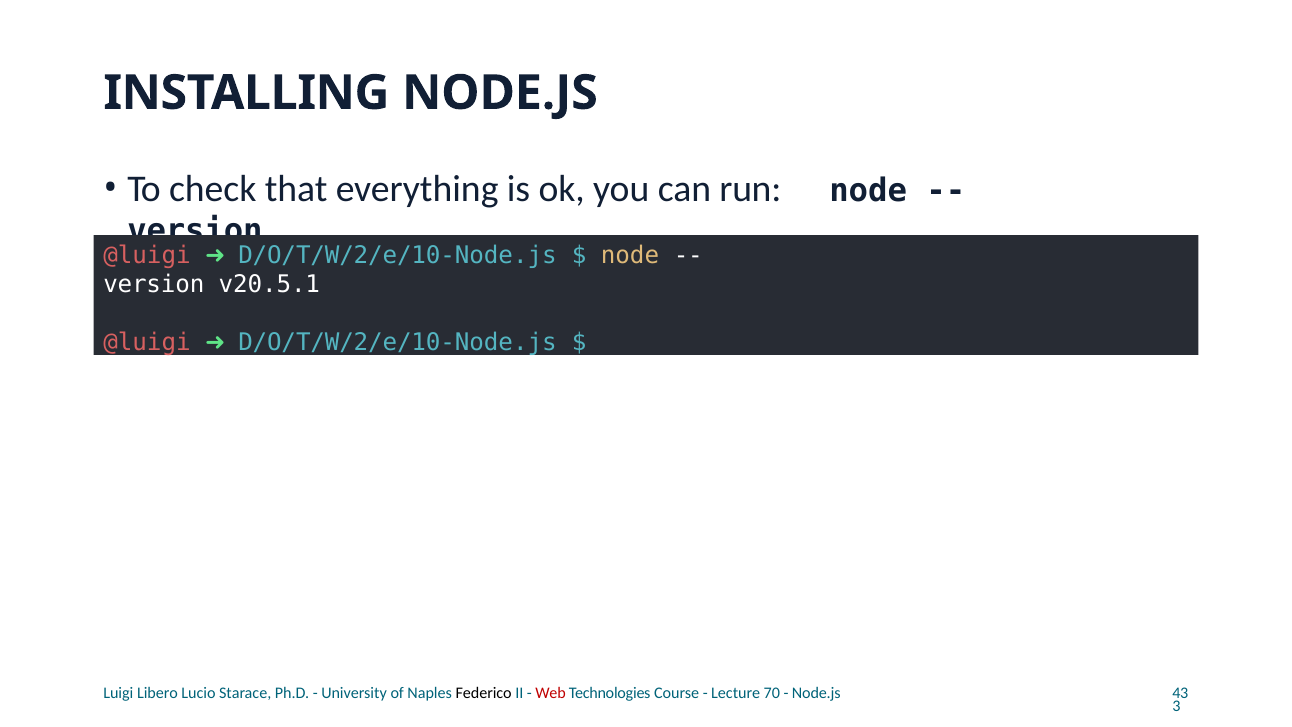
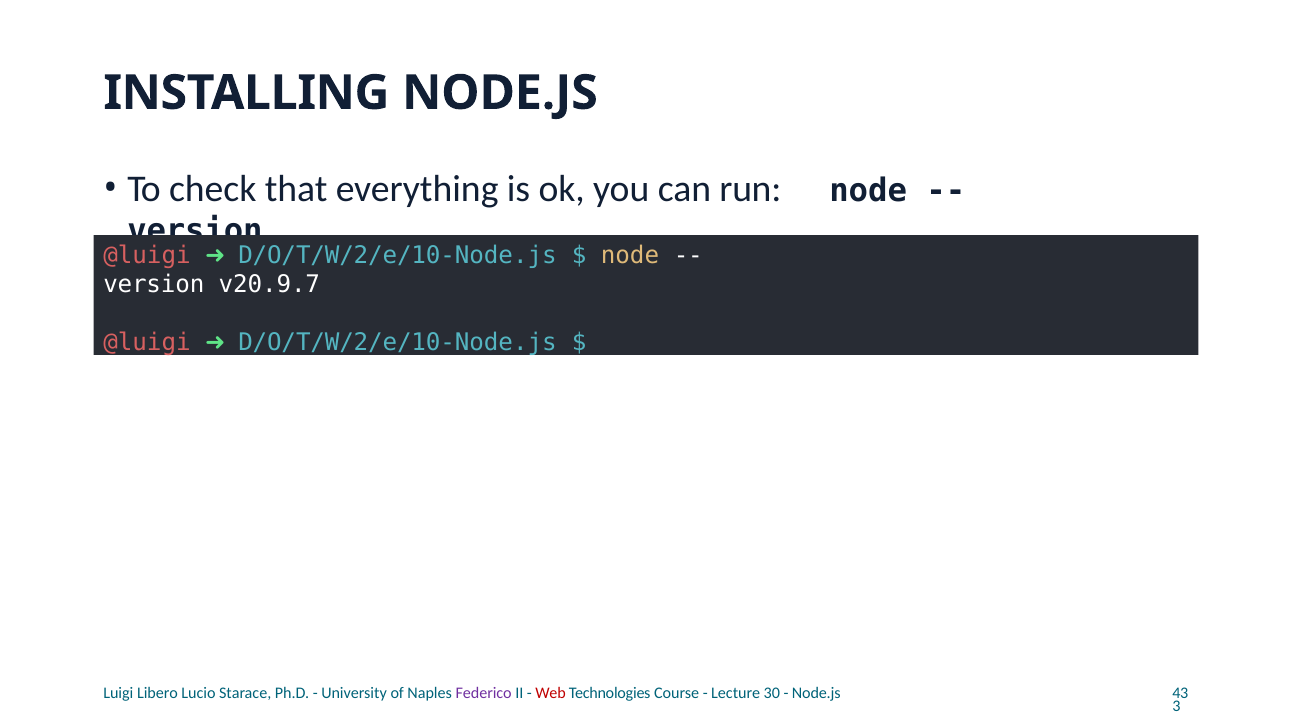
v20.5.1: v20.5.1 -> v20.9.7 (269, 285)
Federico colour: black -> purple (484, 693)
70: 70 -> 30 (772, 693)
